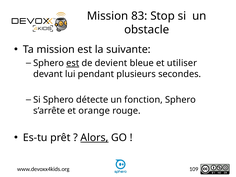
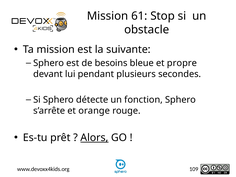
83: 83 -> 61 (139, 16)
est underline: present -> none (73, 63)
devient: devient -> besoins (111, 63)
utiliser: utiliser -> propre (182, 63)
